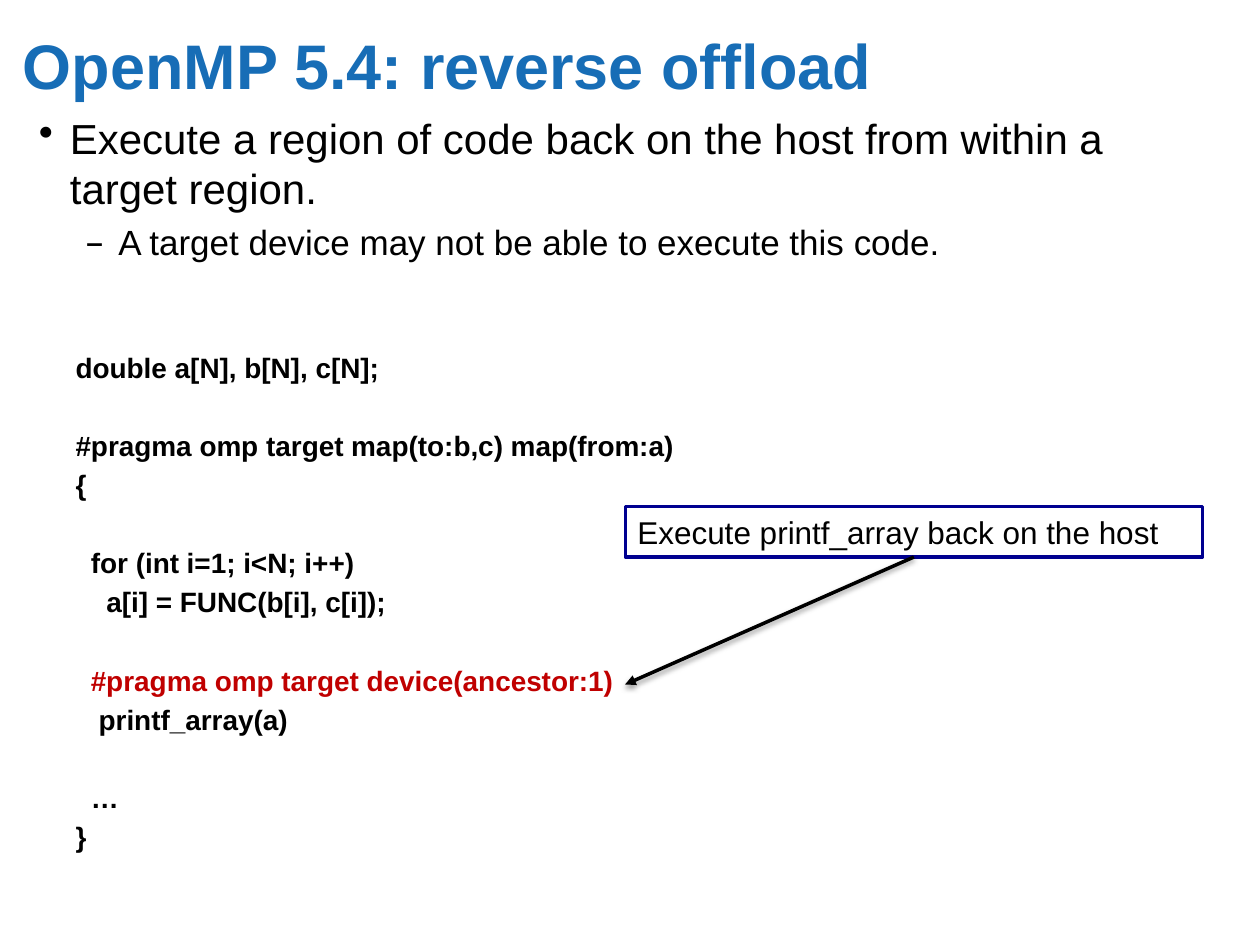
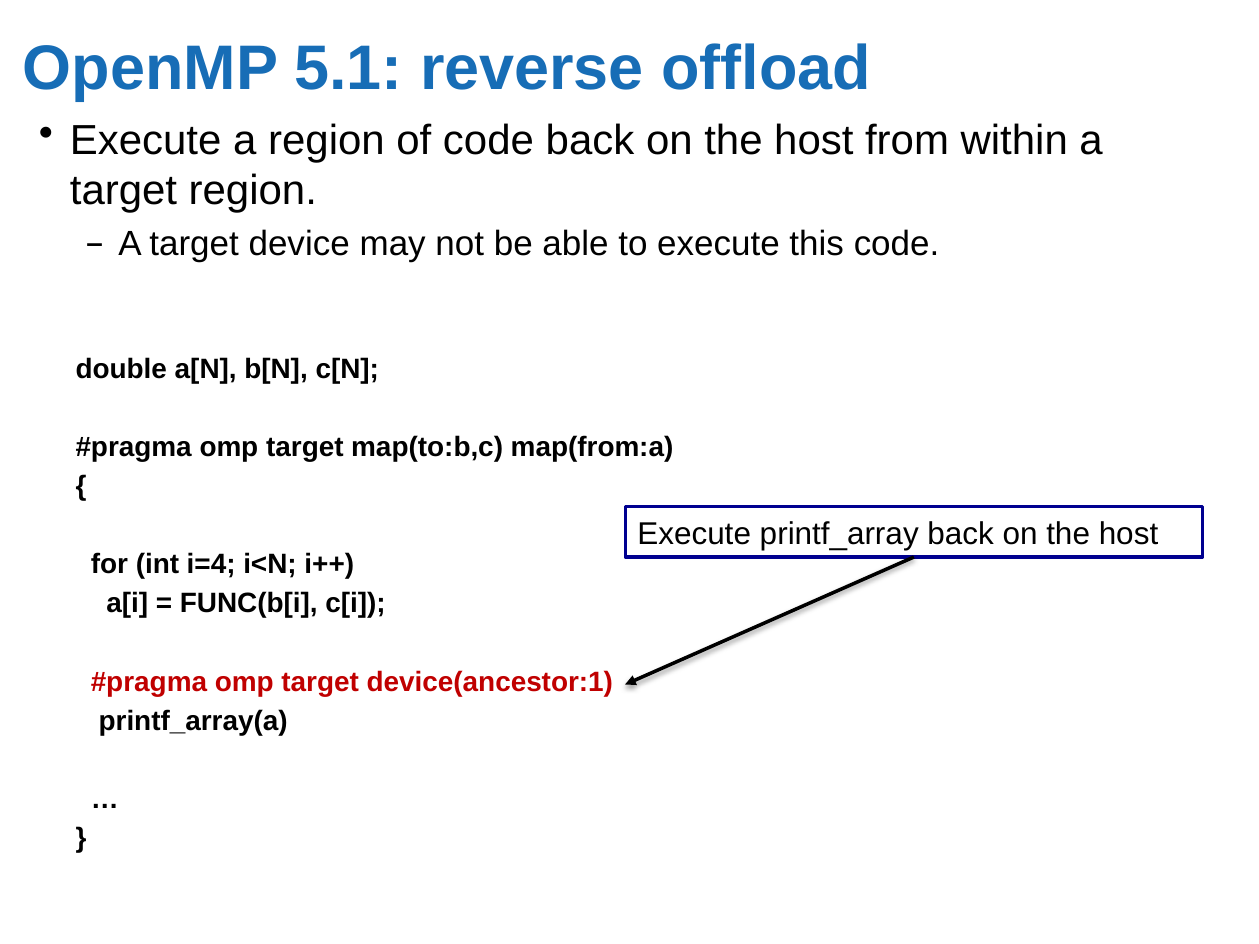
5.4: 5.4 -> 5.1 (349, 69)
i=1: i=1 -> i=4 (211, 565)
